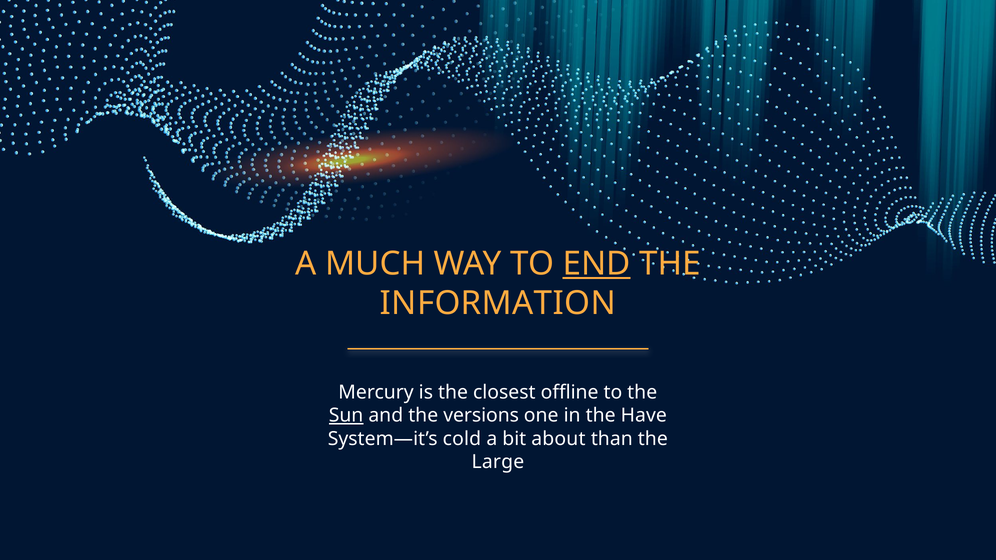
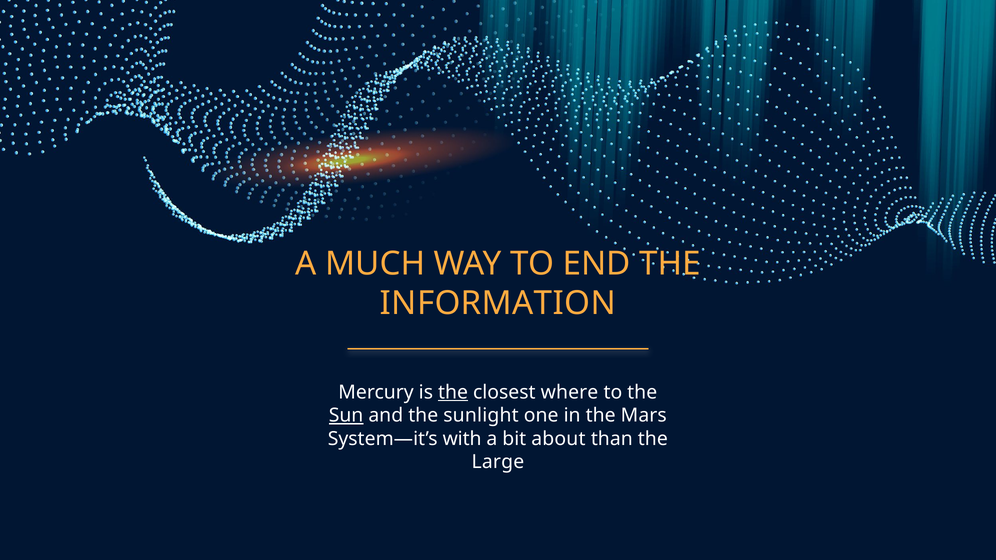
END underline: present -> none (597, 264)
the underline: none -> present (453, 392)
offline: offline -> where (569, 392)
versions: versions -> sunlight (481, 416)
Have: Have -> Mars (644, 416)
cold: cold -> with (462, 439)
